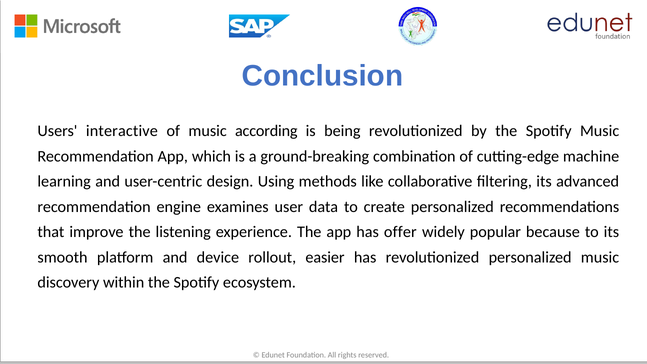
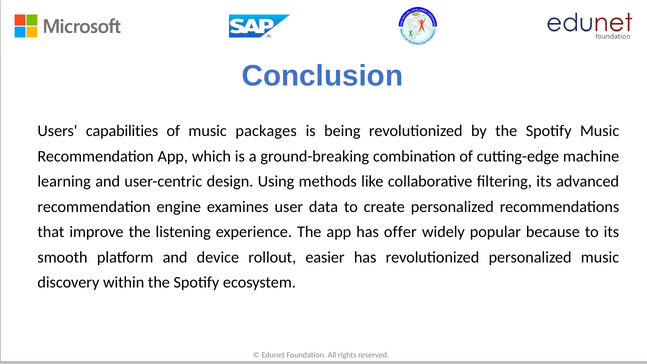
interactive: interactive -> capabilities (122, 131)
according: according -> packages (266, 131)
